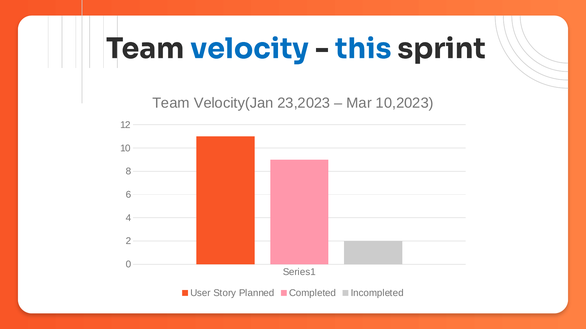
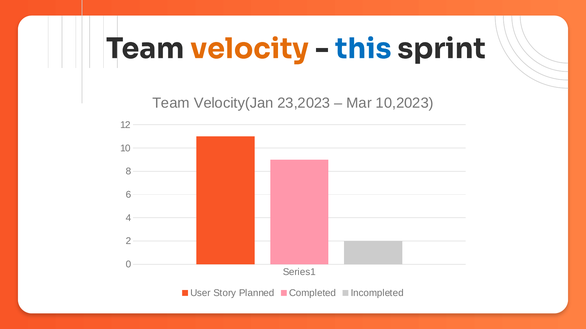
velocity colour: blue -> orange (249, 49)
